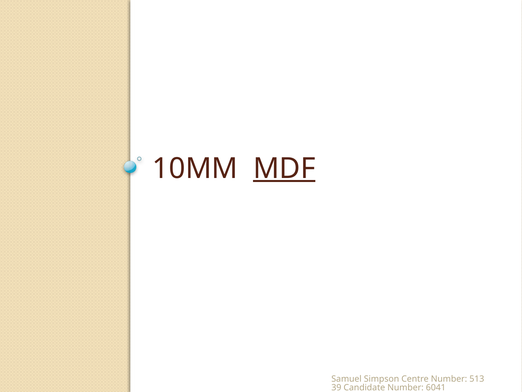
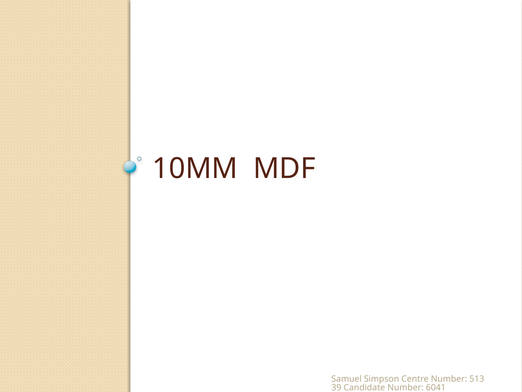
MDF underline: present -> none (284, 168)
